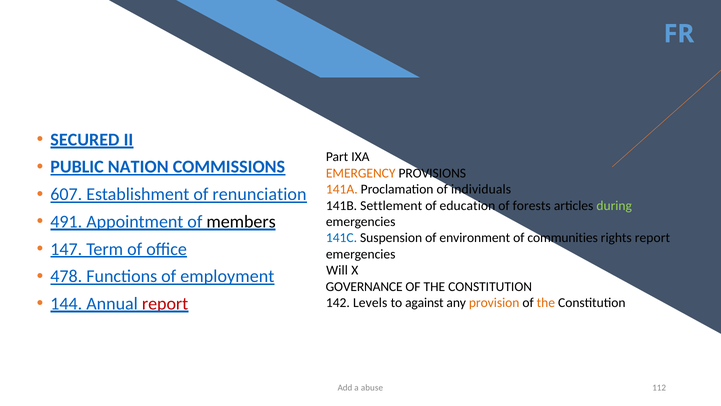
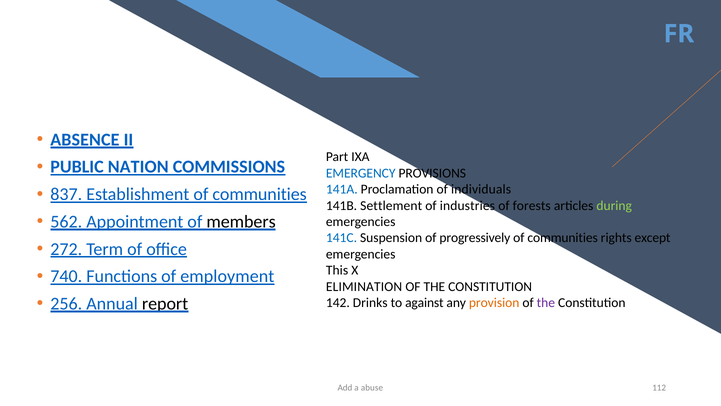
SECURED: SECURED -> ABSENCE (85, 140)
EMERGENCY colour: orange -> blue (361, 173)
141A colour: orange -> blue (342, 189)
607: 607 -> 837 (66, 194)
Establishment of renunciation: renunciation -> communities (260, 194)
education: education -> industries (467, 205)
491: 491 -> 562 (66, 221)
environment: environment -> progressively (475, 238)
rights report: report -> except (653, 238)
147: 147 -> 272 (66, 249)
Will: Will -> This (337, 270)
478: 478 -> 740 (66, 276)
GOVERNANCE: GOVERNANCE -> ELIMINATION (364, 286)
144: 144 -> 256 (66, 303)
report colour: red -> black (165, 303)
Levels: Levels -> Drinks (370, 303)
the colour: orange -> purple (546, 303)
